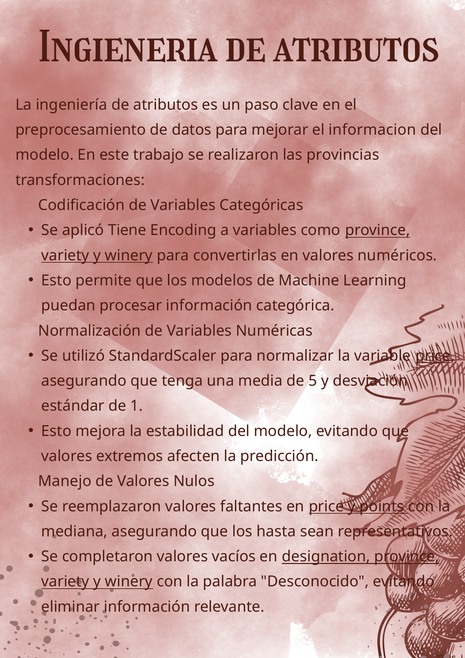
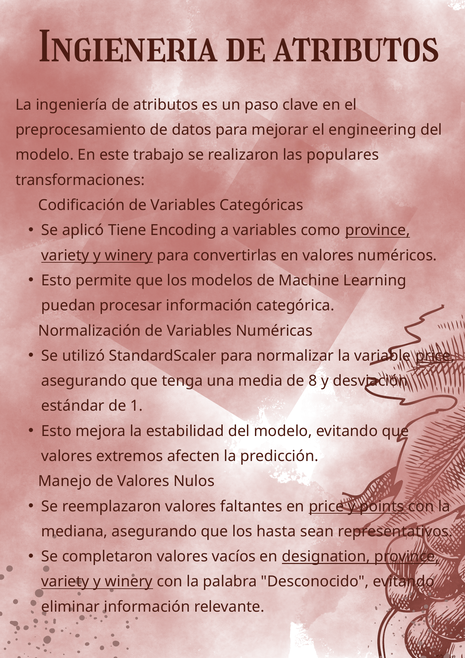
informacion: informacion -> engineering (372, 130)
provincias: provincias -> populares (343, 155)
5: 5 -> 8 (313, 381)
